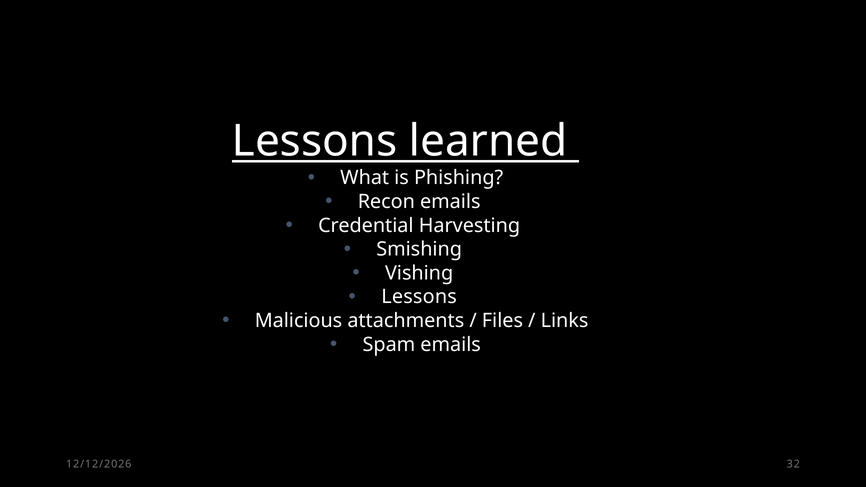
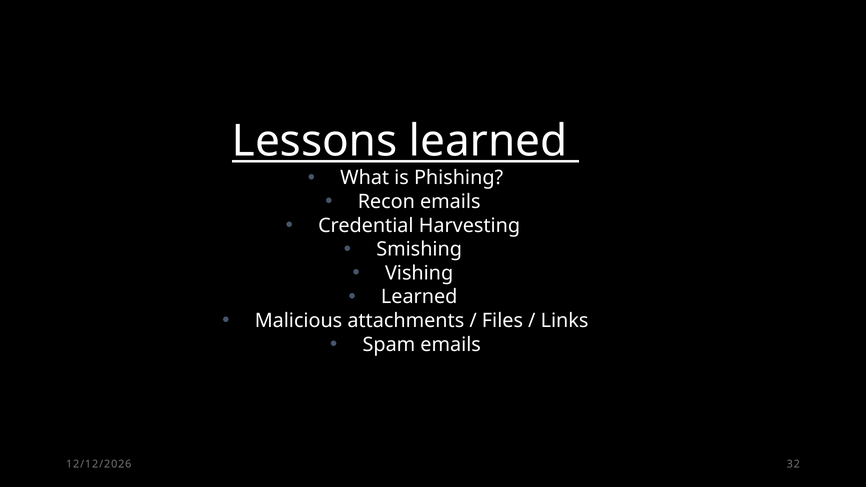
Lessons: Lessons -> Learned (419, 297)
